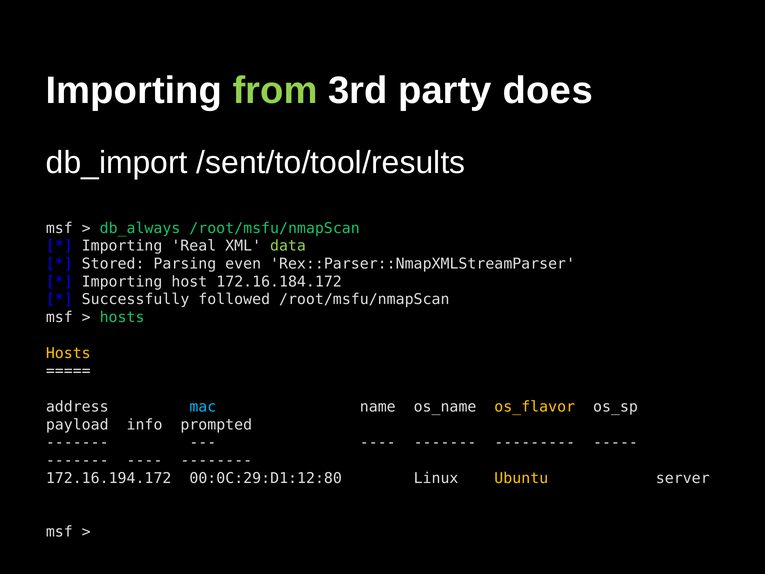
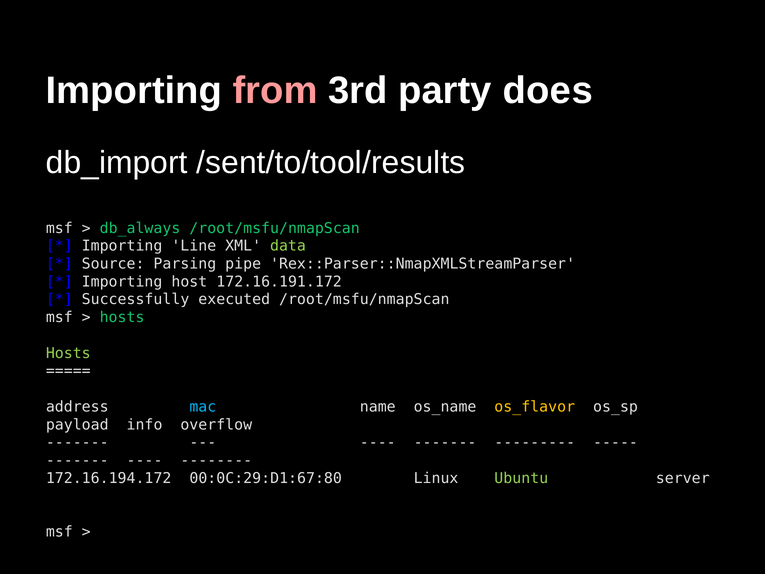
from colour: light green -> pink (275, 91)
Real: Real -> Line (194, 246)
Stored: Stored -> Source (113, 264)
even: even -> pipe (243, 264)
172.16.184.172: 172.16.184.172 -> 172.16.191.172 (279, 282)
followed: followed -> executed (234, 299)
Hosts colour: yellow -> light green (68, 353)
prompted: prompted -> overflow (216, 424)
00:0C:29:D1:12:80: 00:0C:29:D1:12:80 -> 00:0C:29:D1:67:80 (266, 478)
Ubuntu colour: yellow -> light green (521, 478)
